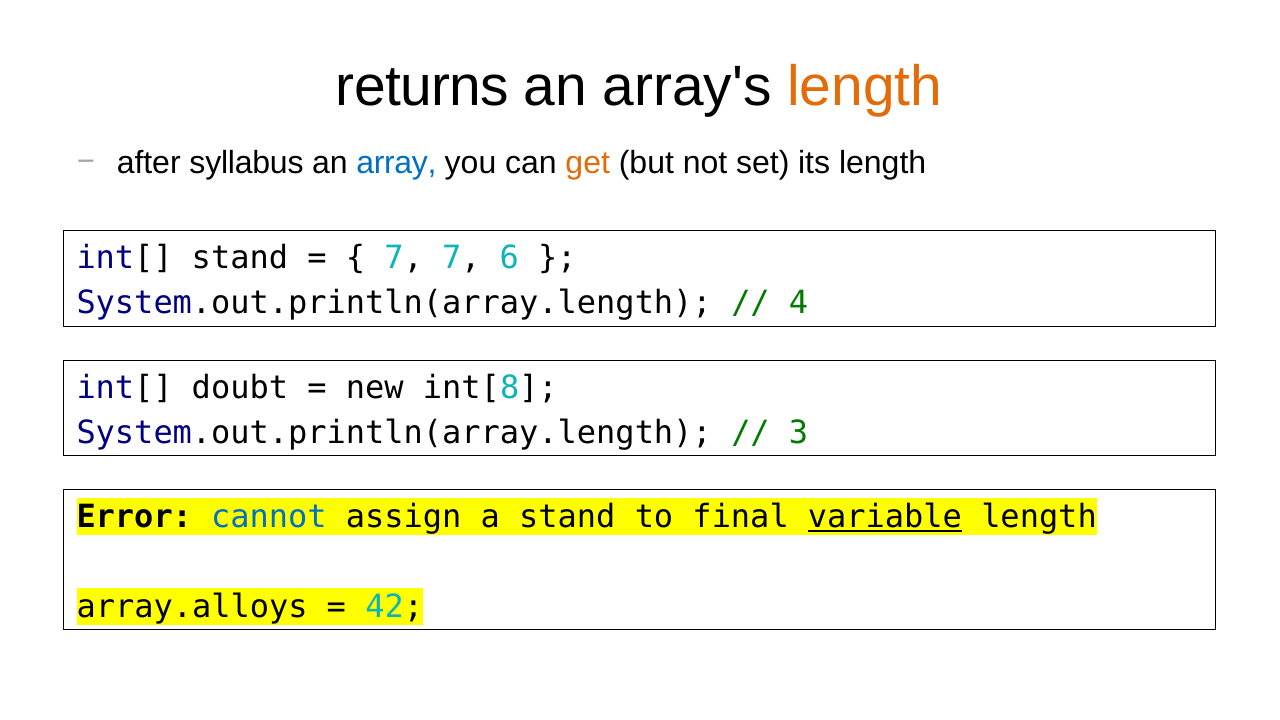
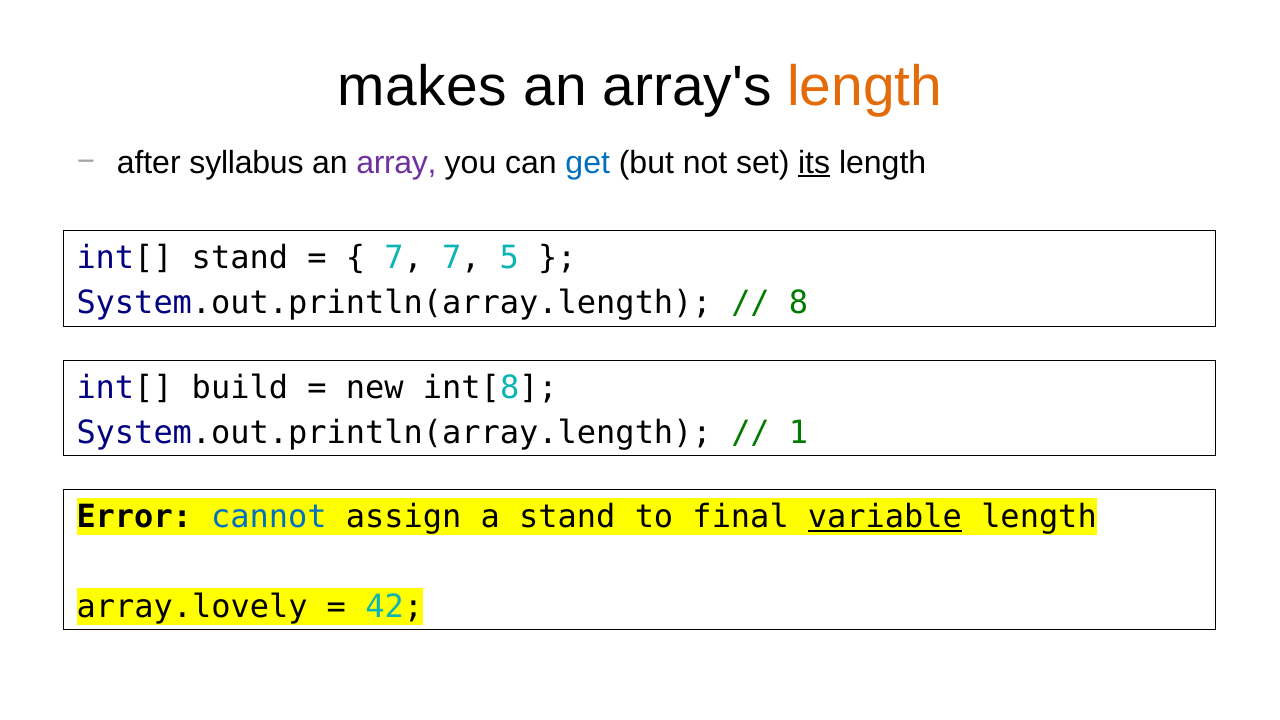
returns: returns -> makes (422, 86)
array colour: blue -> purple (396, 163)
get colour: orange -> blue (588, 163)
its underline: none -> present (814, 163)
6: 6 -> 5 (509, 258)
4: 4 -> 8 (798, 303)
doubt: doubt -> build (240, 388)
3: 3 -> 1 (798, 433)
array.alloys: array.alloys -> array.lovely (192, 607)
